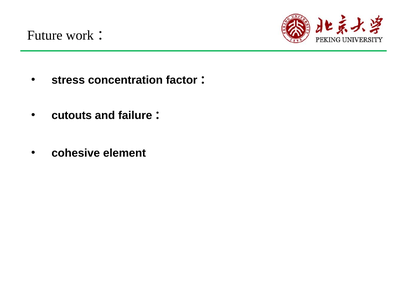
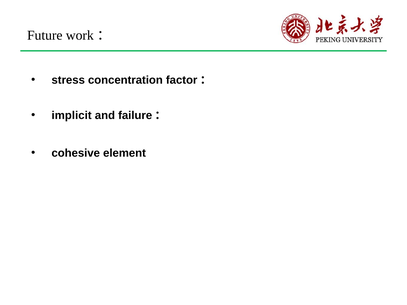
cutouts: cutouts -> implicit (72, 116)
